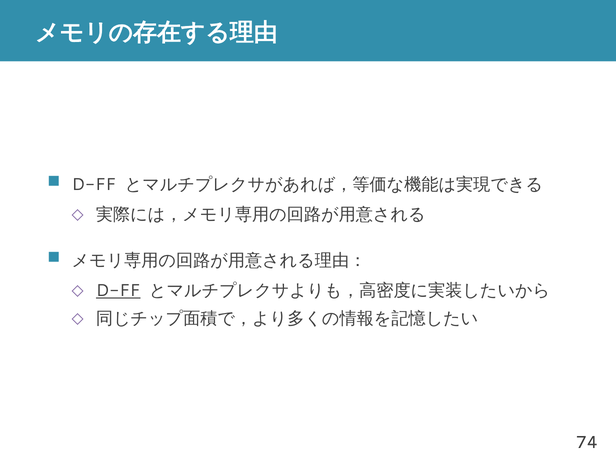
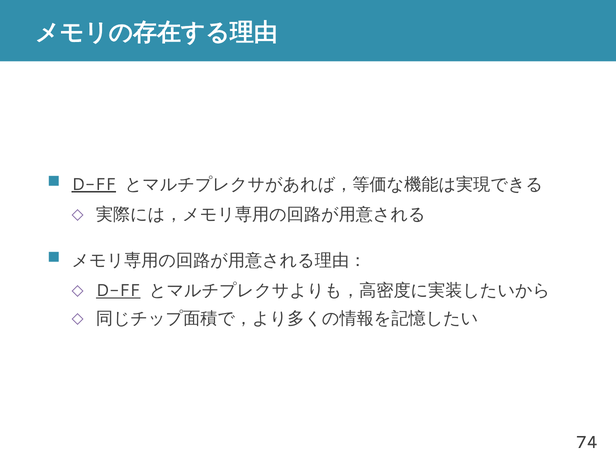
D-FF underline: none -> present (94, 184)
